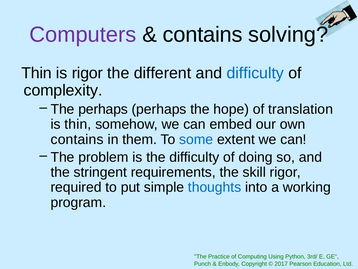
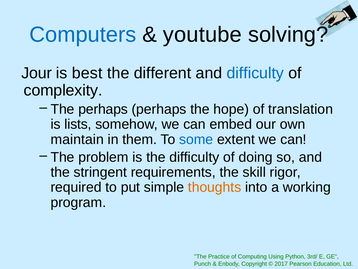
Computers colour: purple -> blue (83, 35)
contains: contains -> youtube (202, 35)
Thin: Thin -> Jour (37, 73)
is rigor: rigor -> best (87, 73)
is thin: thin -> lists (78, 124)
contains: contains -> maintain (77, 139)
thoughts colour: blue -> orange (215, 187)
